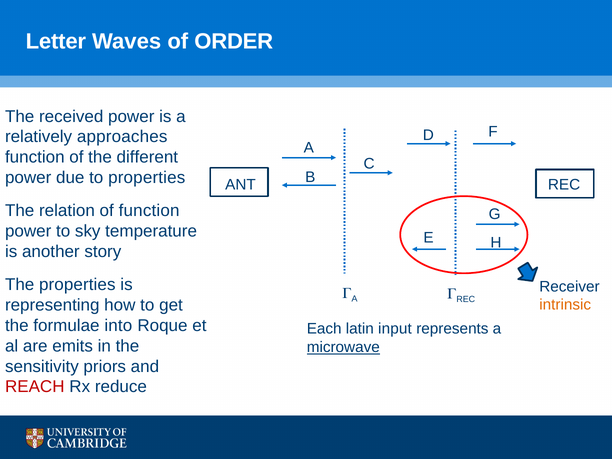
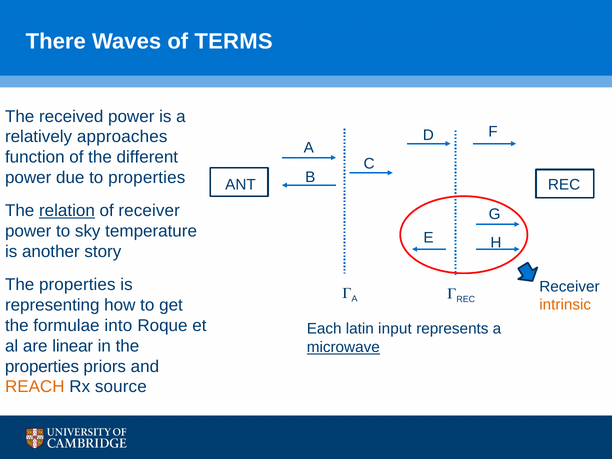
Letter: Letter -> There (56, 41)
ORDER: ORDER -> TERMS (234, 41)
relation underline: none -> present (67, 211)
of function: function -> receiver (149, 211)
emits: emits -> linear (73, 346)
sensitivity: sensitivity -> properties (42, 366)
REACH colour: red -> orange (35, 387)
reduce: reduce -> source (121, 387)
